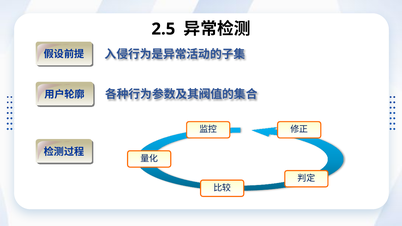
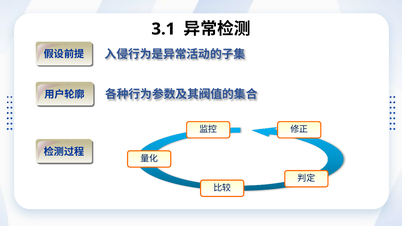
2.5: 2.5 -> 3.1 (163, 29)
